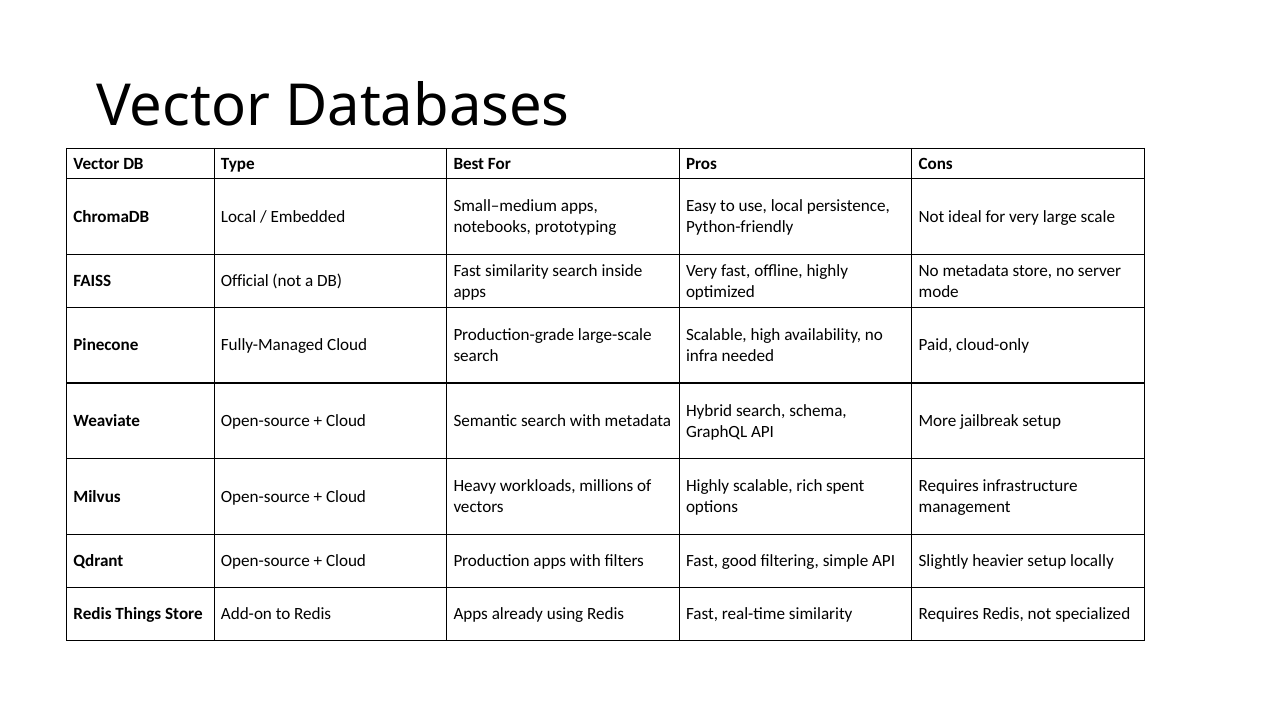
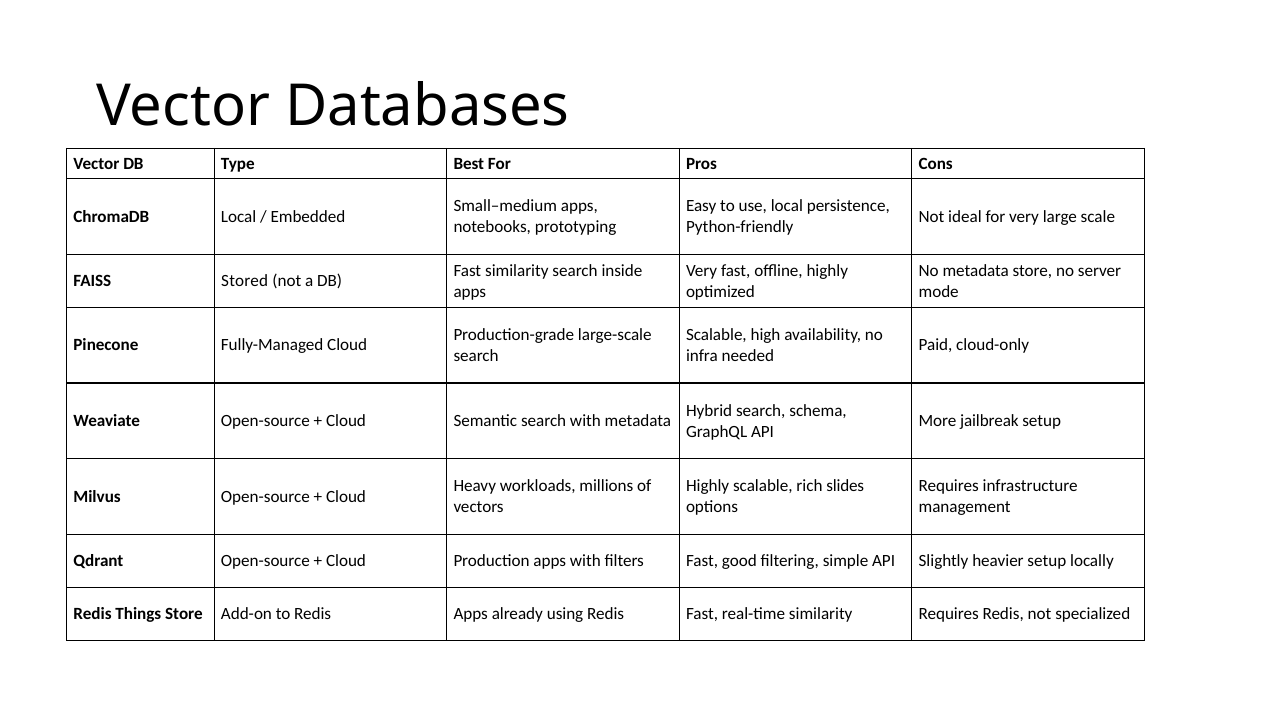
Official: Official -> Stored (245, 281)
spent: spent -> slides (845, 486)
